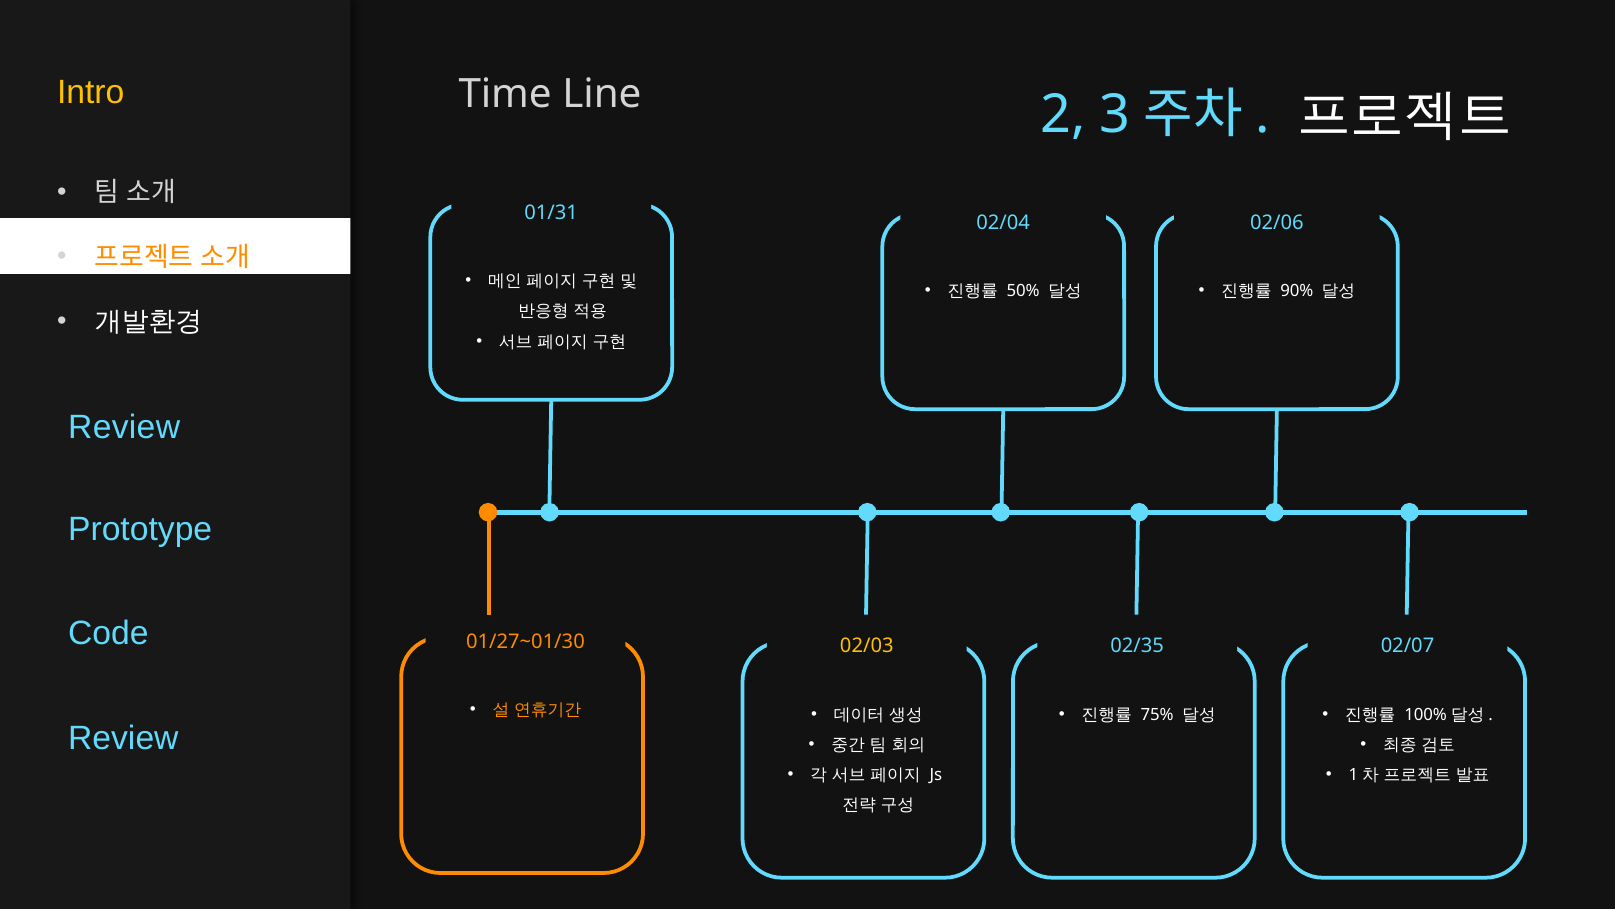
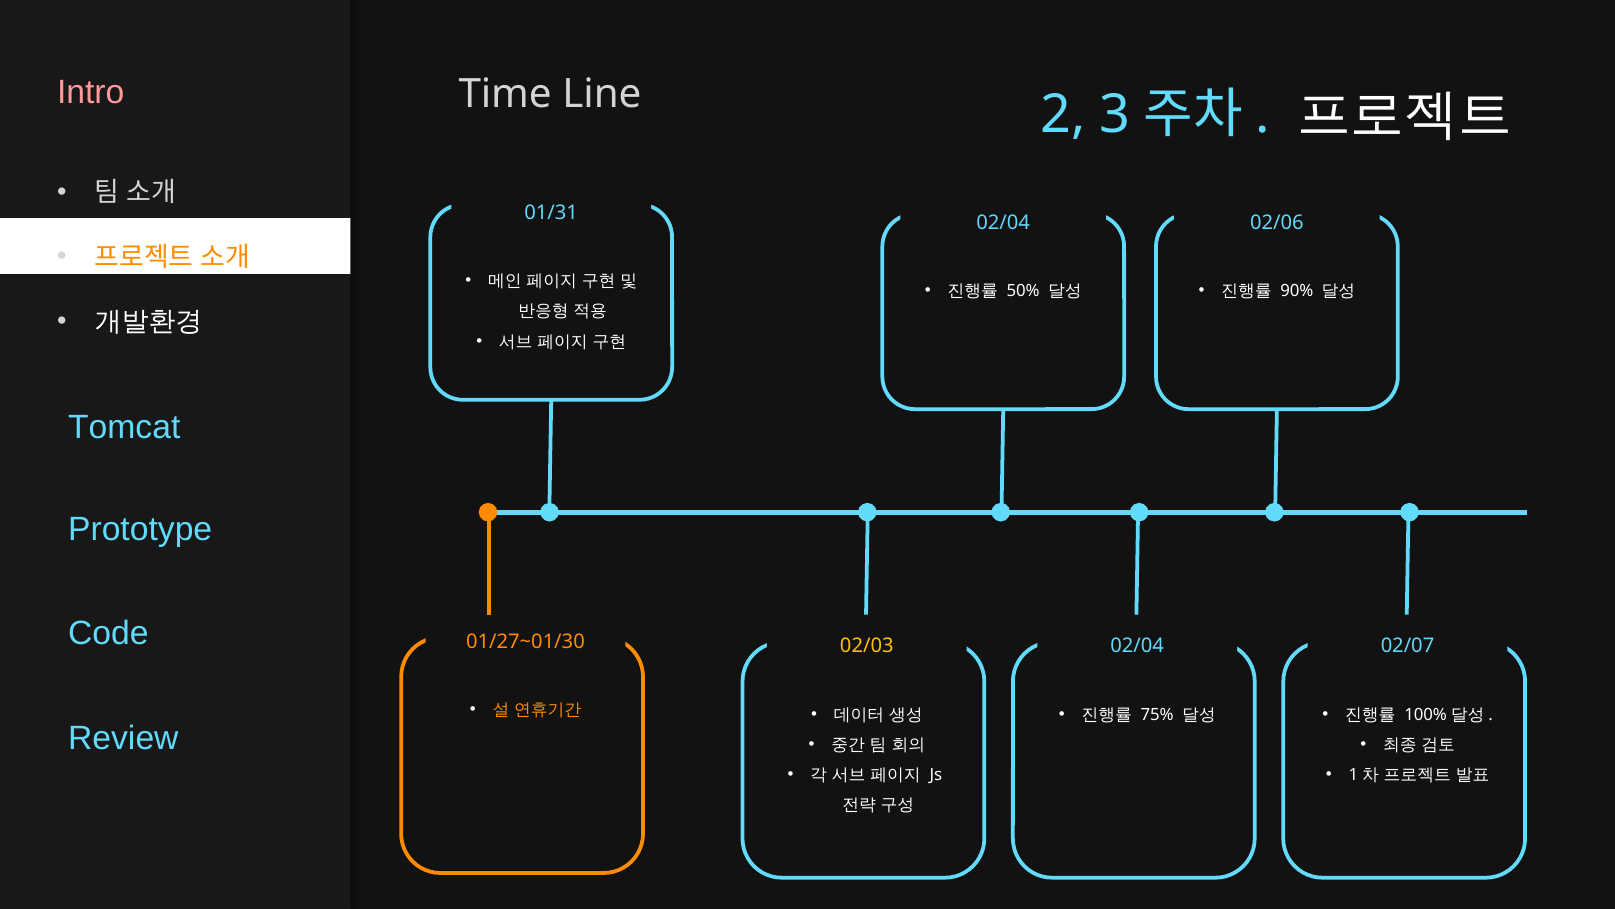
Intro colour: yellow -> pink (91, 93)
Review: Review -> Tomcat (124, 427)
02/35: 02/35 -> 02/04 (1137, 646)
